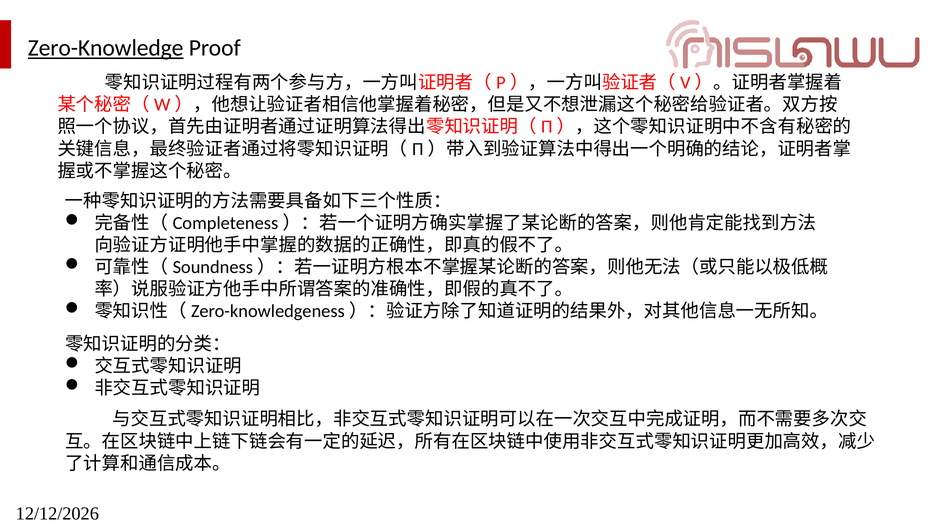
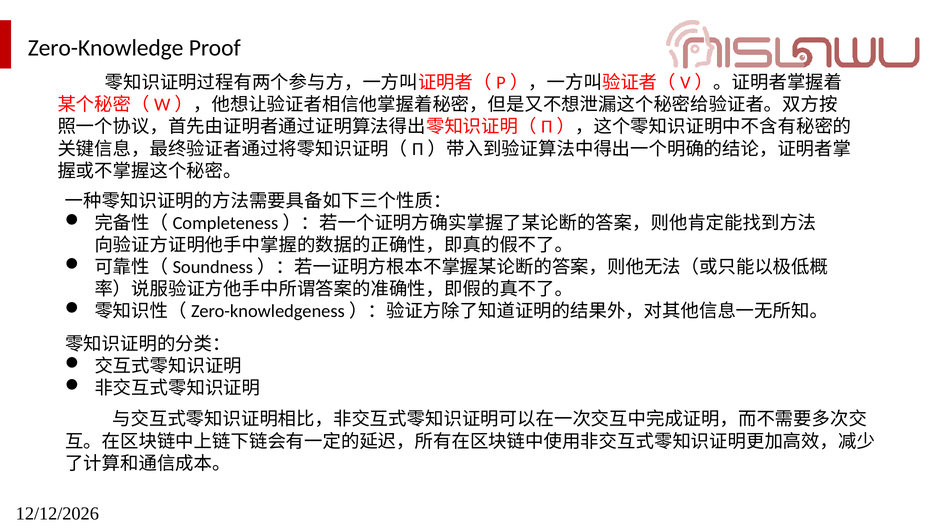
Zero-Knowledge underline: present -> none (106, 48)
